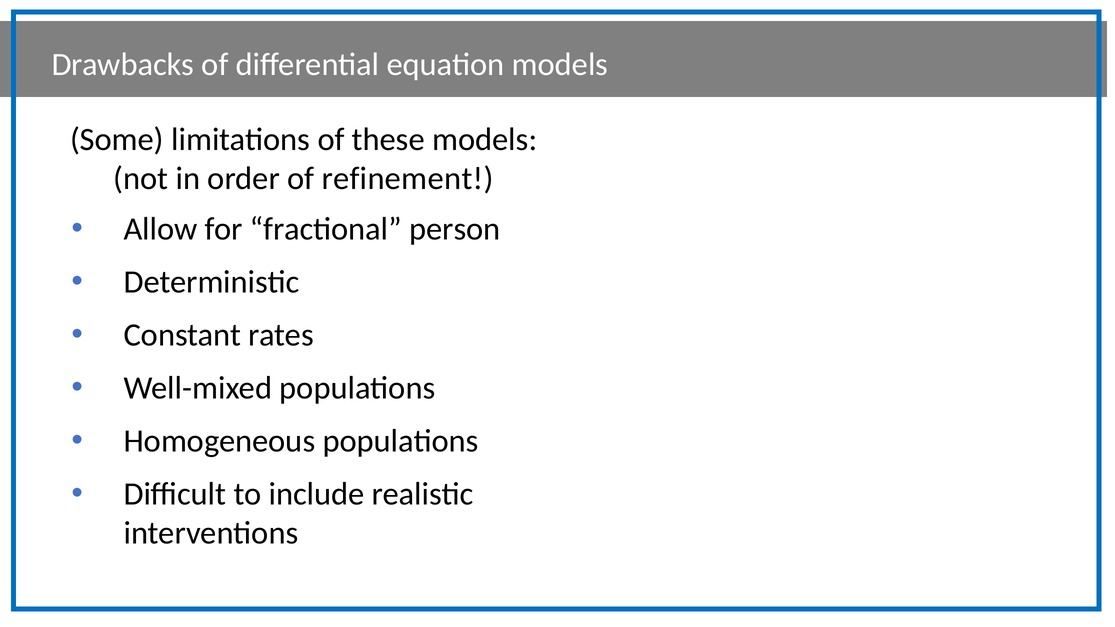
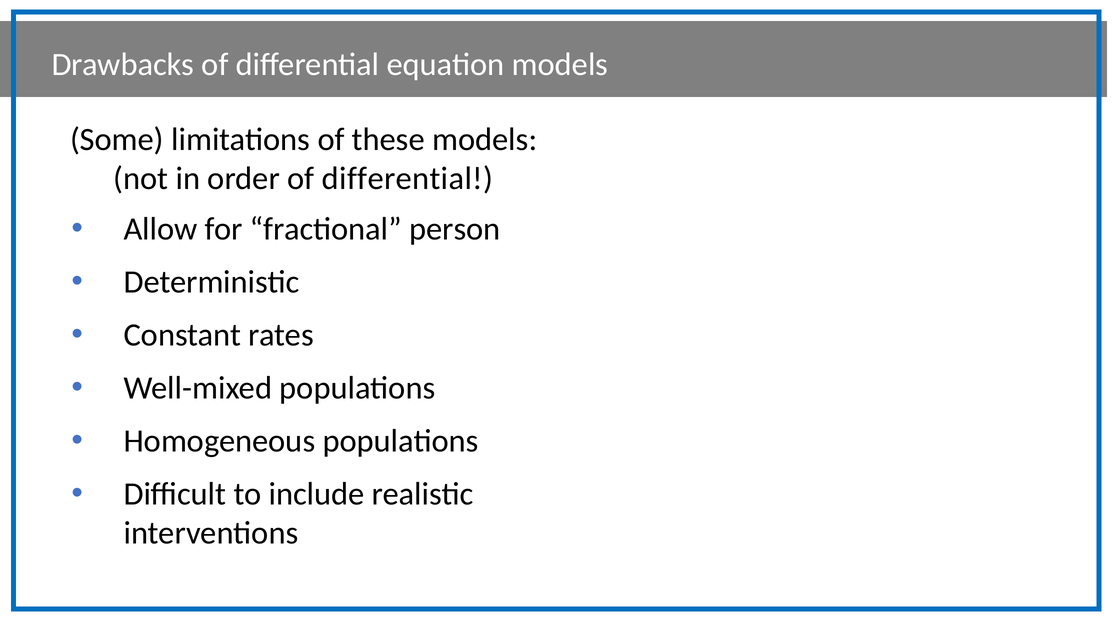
order of refinement: refinement -> differential (407, 179)
